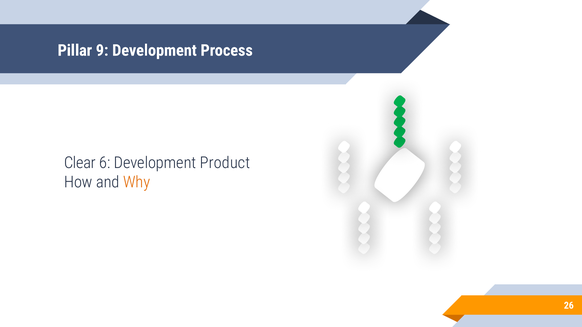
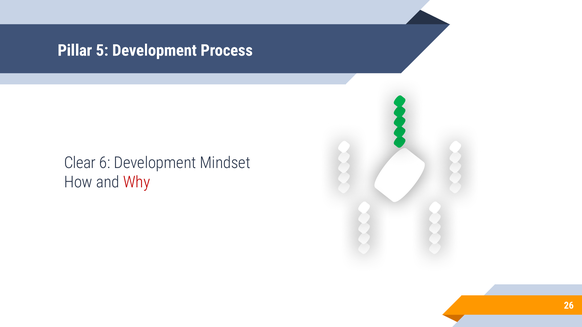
9: 9 -> 5 (102, 50)
Product: Product -> Mindset (225, 163)
Why colour: orange -> red (137, 182)
